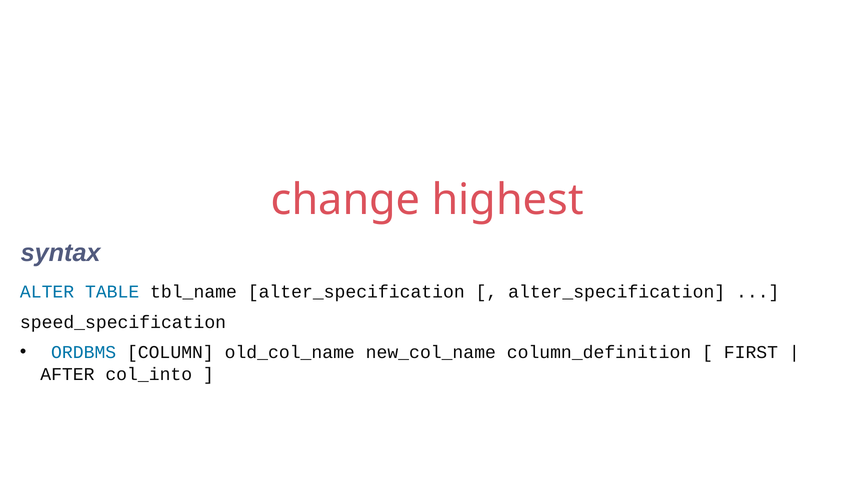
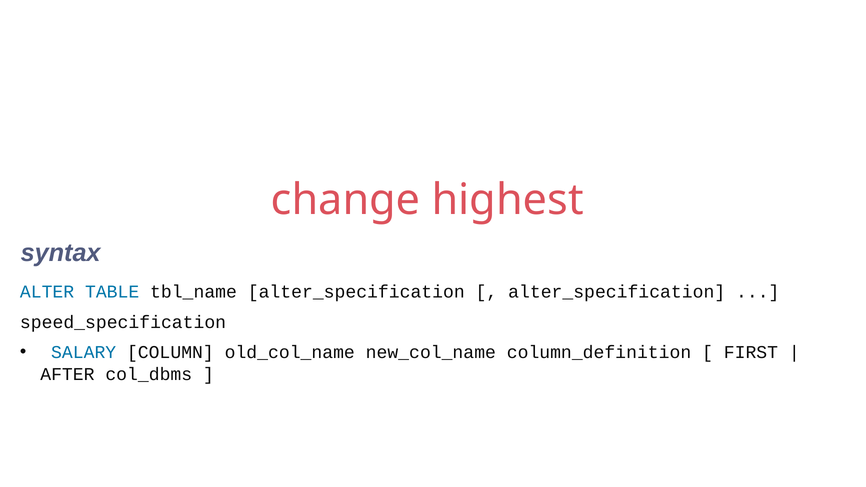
ORDBMS: ORDBMS -> SALARY (84, 353)
col_into: col_into -> col_dbms (149, 374)
